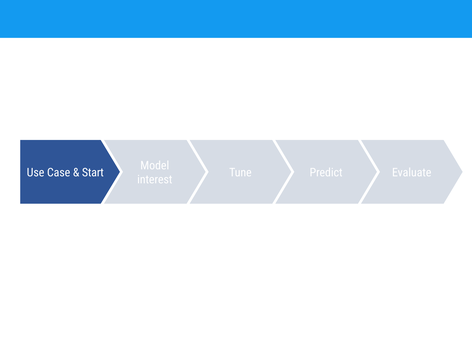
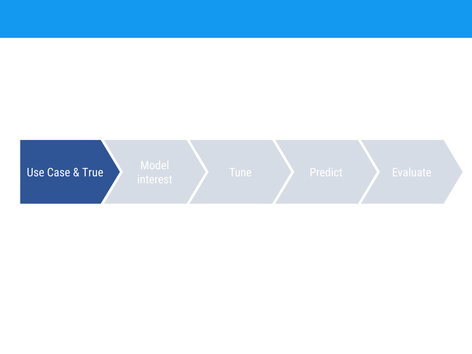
Start: Start -> True (93, 173)
